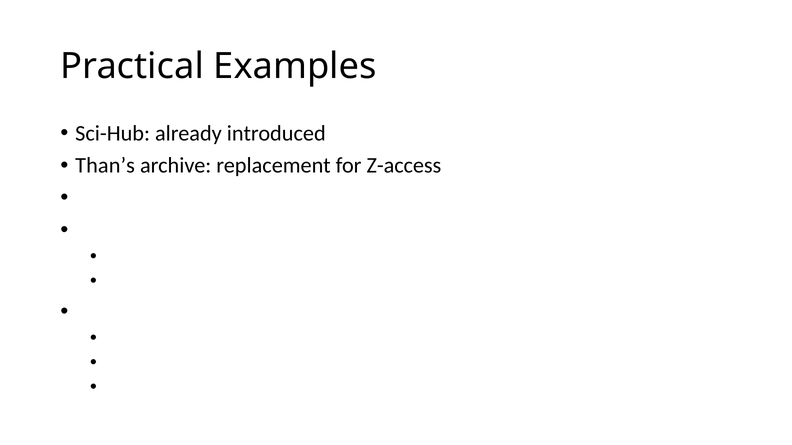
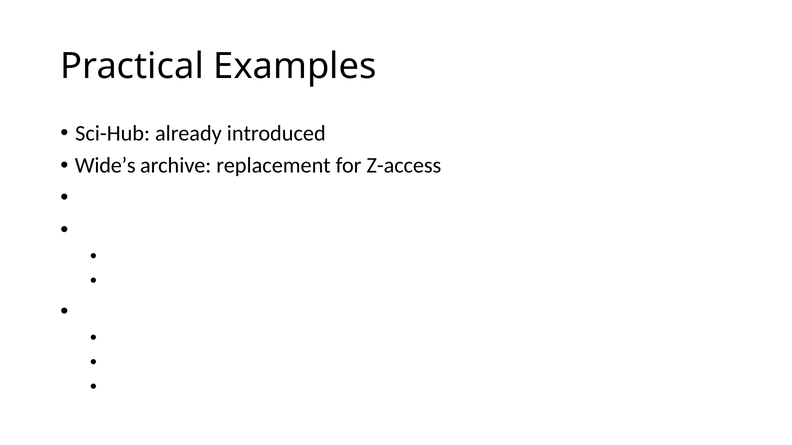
Than’s: Than’s -> Wide’s (105, 166)
